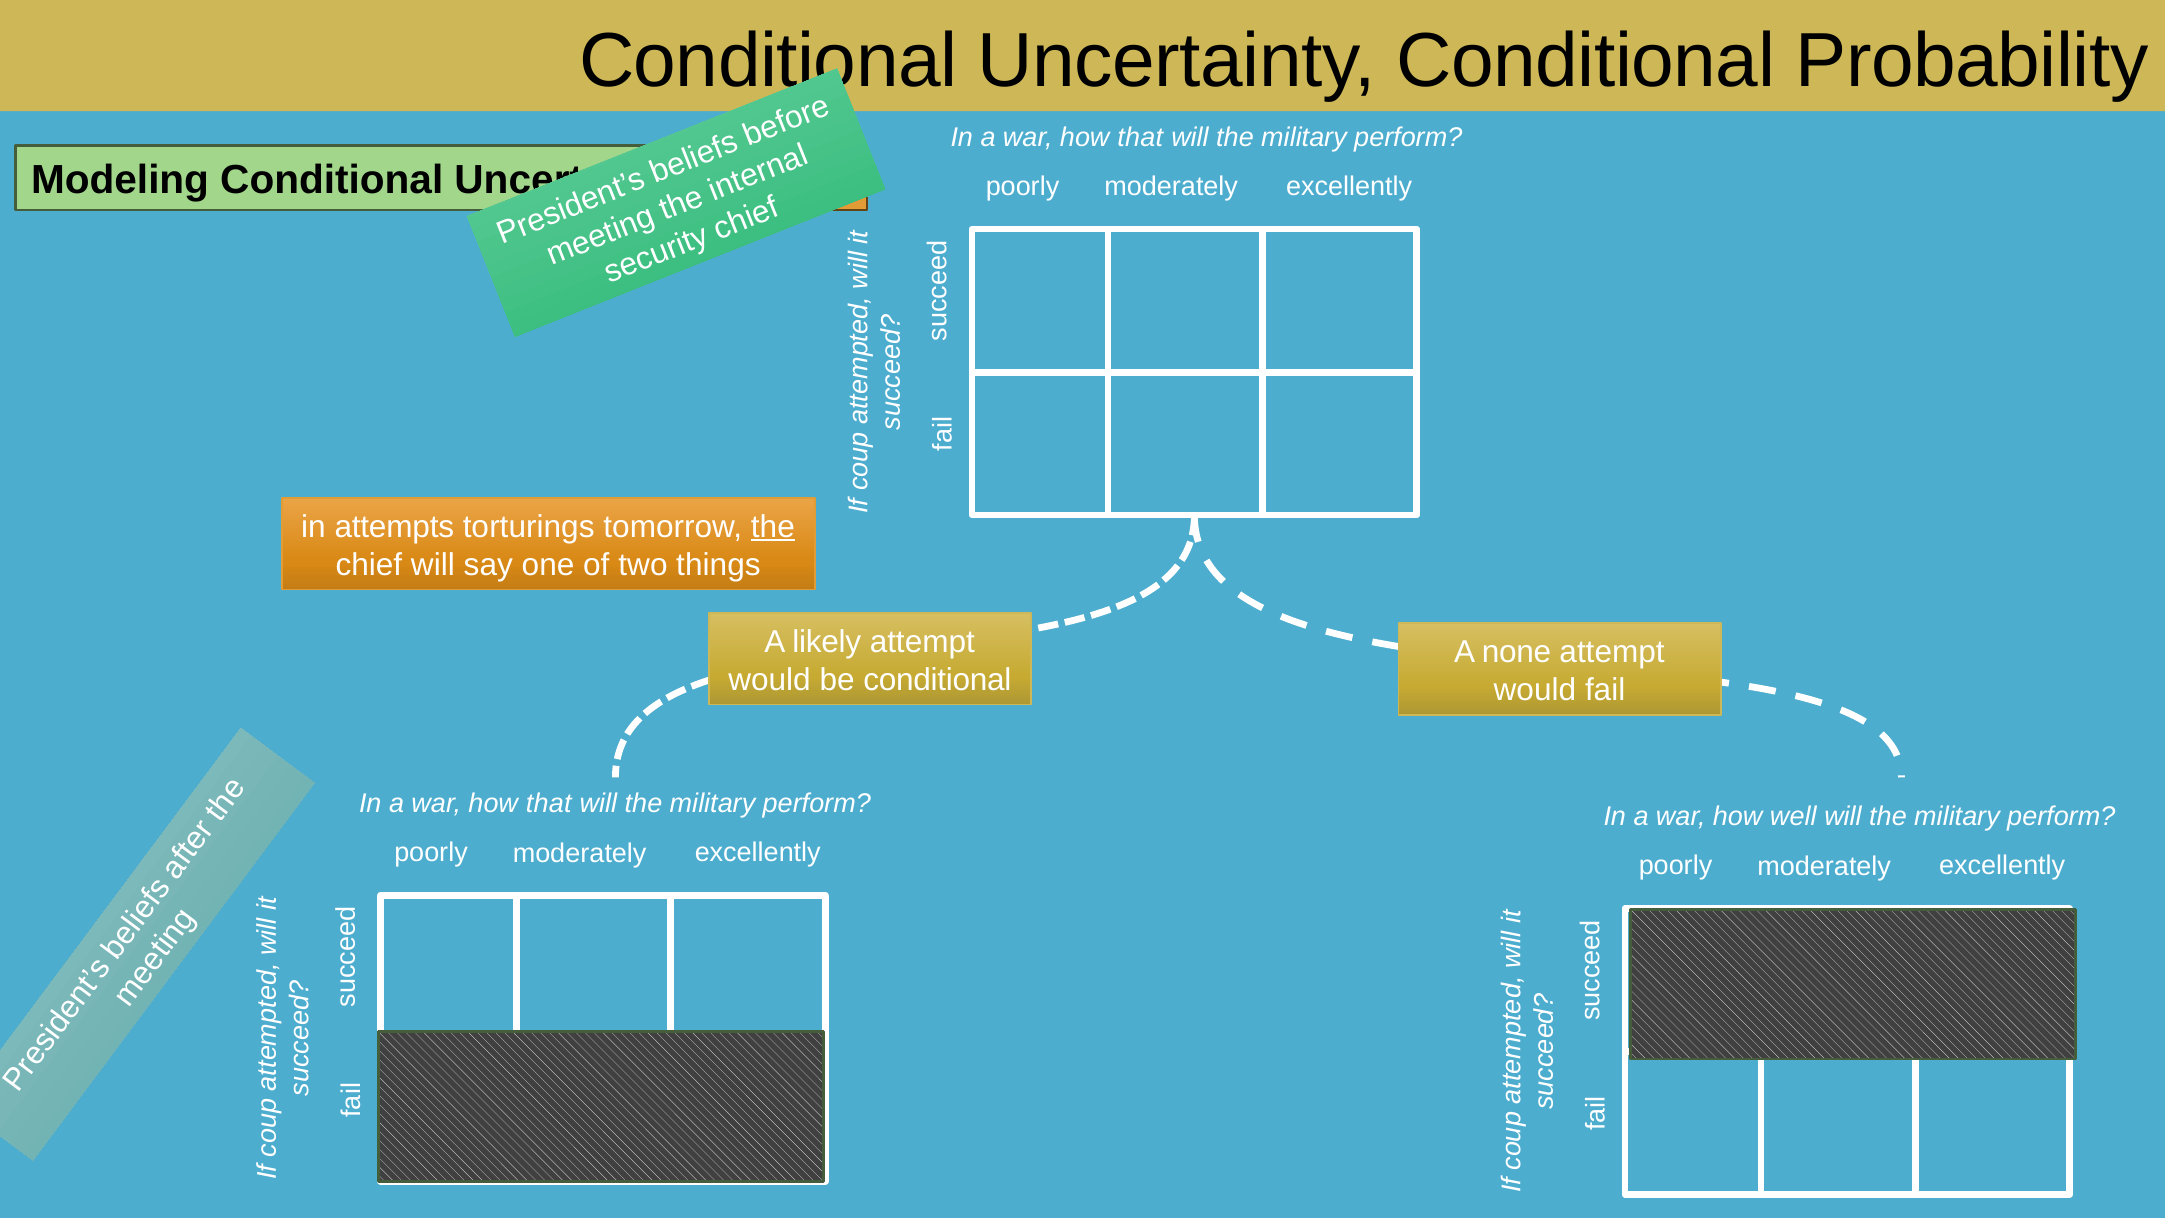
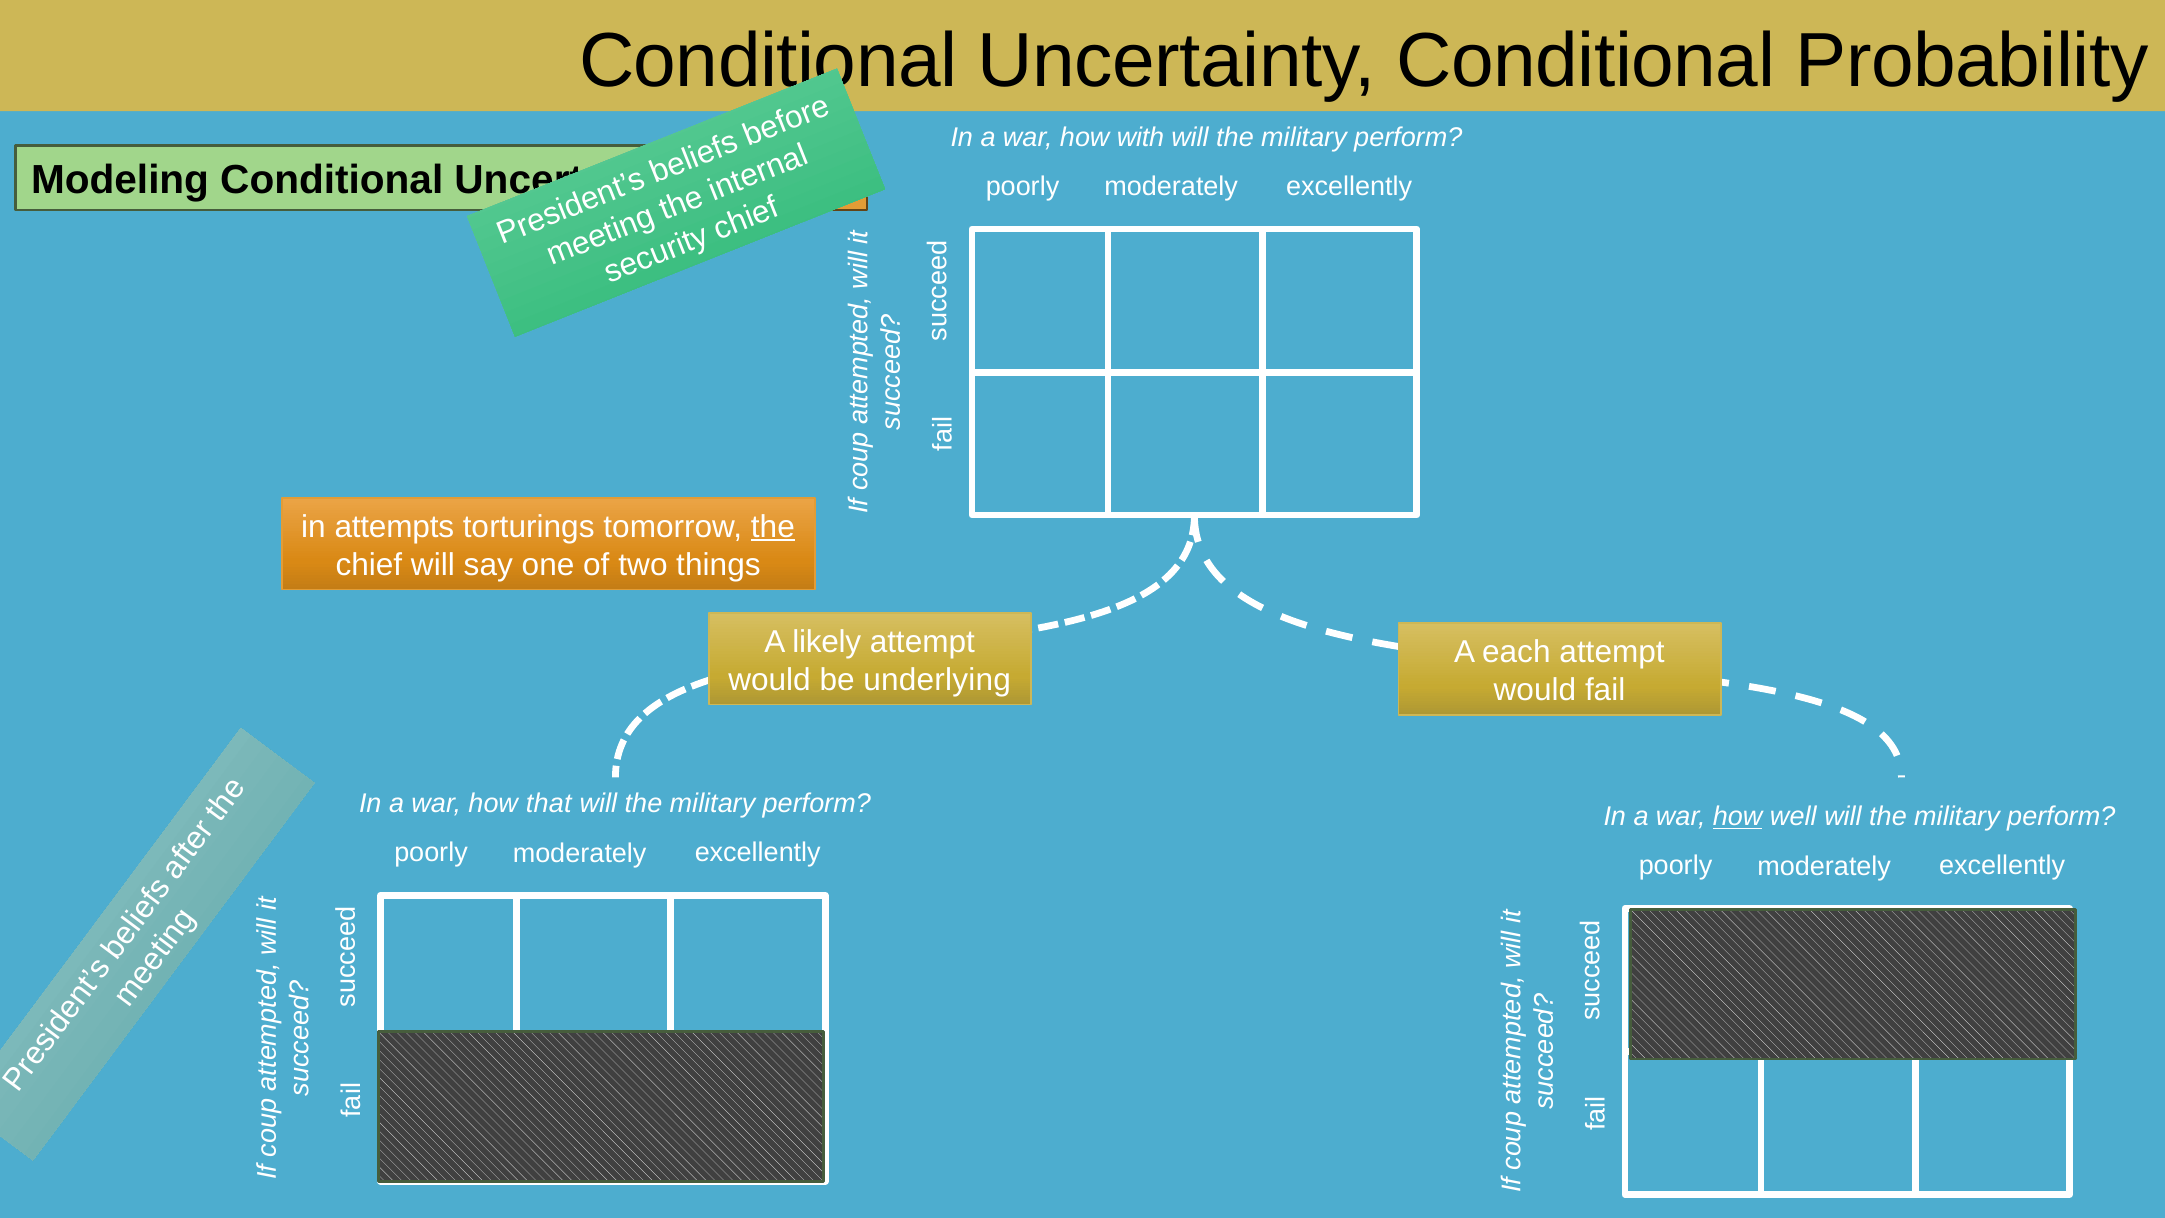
that: that -> with (1140, 137)
none: none -> each (1516, 652)
be conditional: conditional -> underlying (937, 680)
how underline: none -> present (1738, 817)
